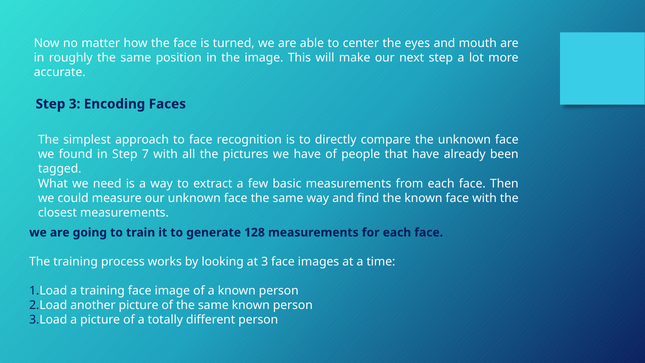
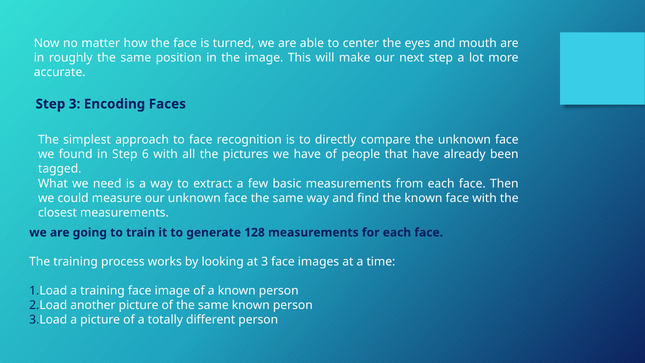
7: 7 -> 6 (145, 154)
